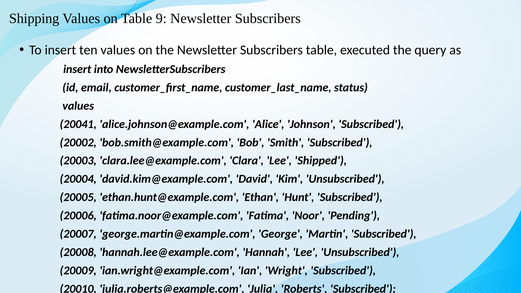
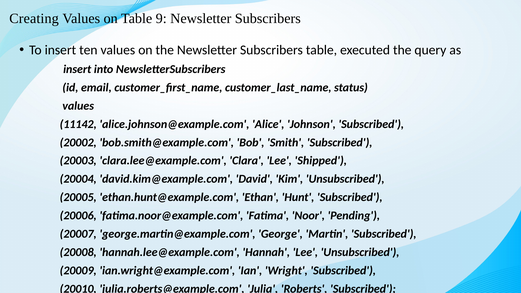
Shipping: Shipping -> Creating (34, 18)
20041: 20041 -> 11142 (78, 124)
